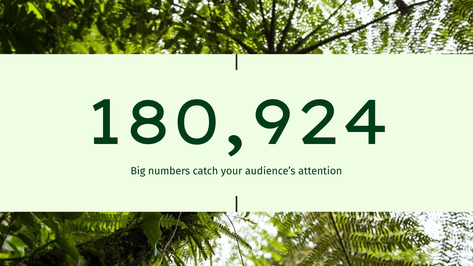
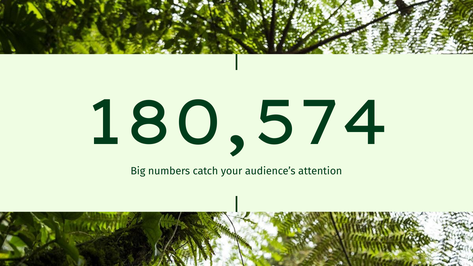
180,924: 180,924 -> 180,574 (236, 123)
